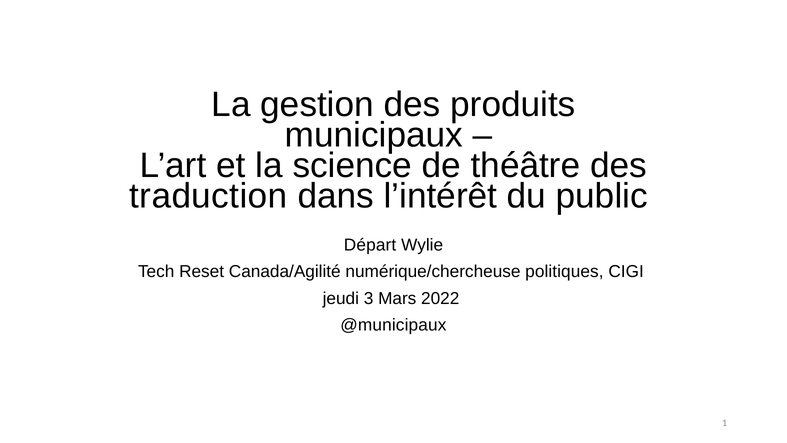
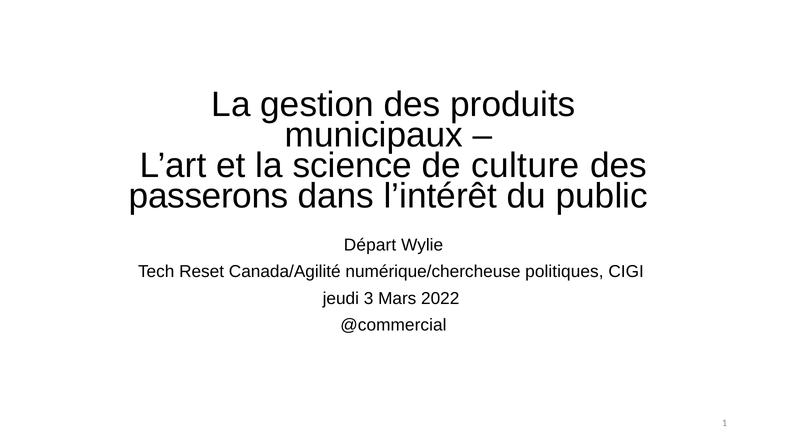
théâtre: théâtre -> culture (525, 166)
traduction: traduction -> passerons (209, 196)
@municipaux: @municipaux -> @commercial (393, 325)
